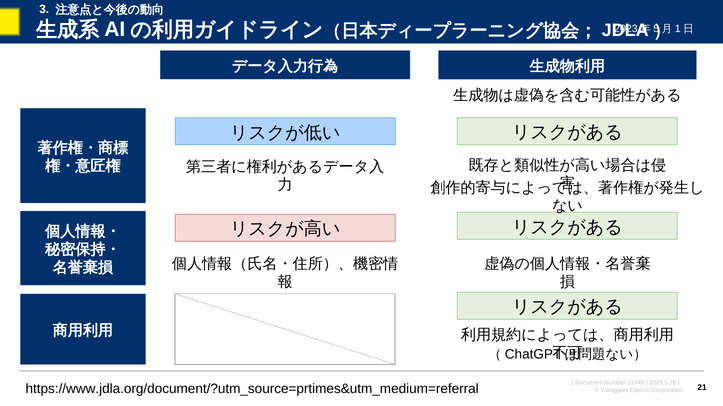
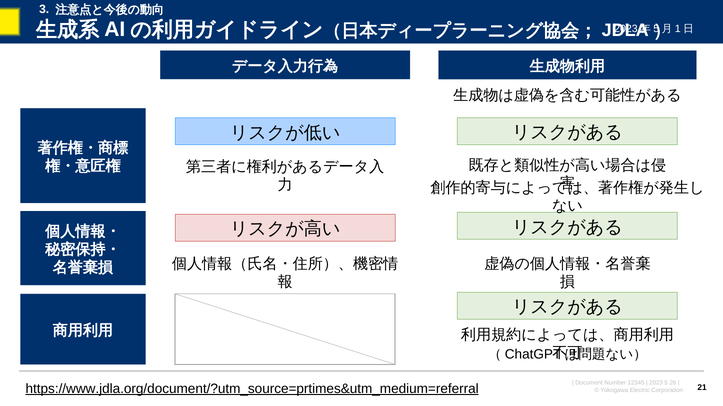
https://www.jdla.org/document/?utm_source=prtimes&utm_medium=referral underline: none -> present (252, 389)
